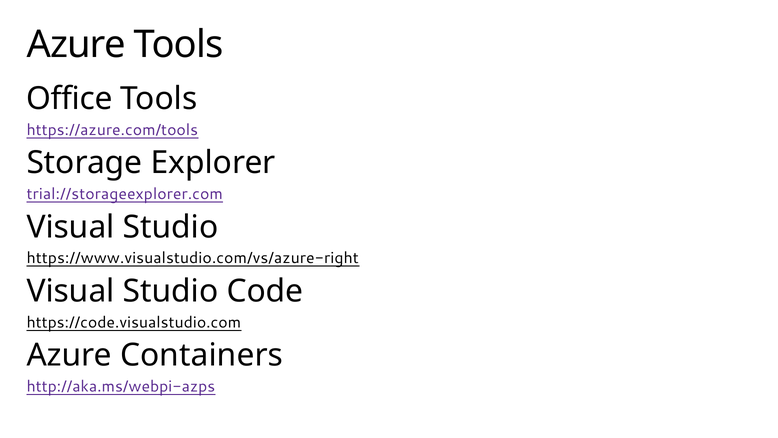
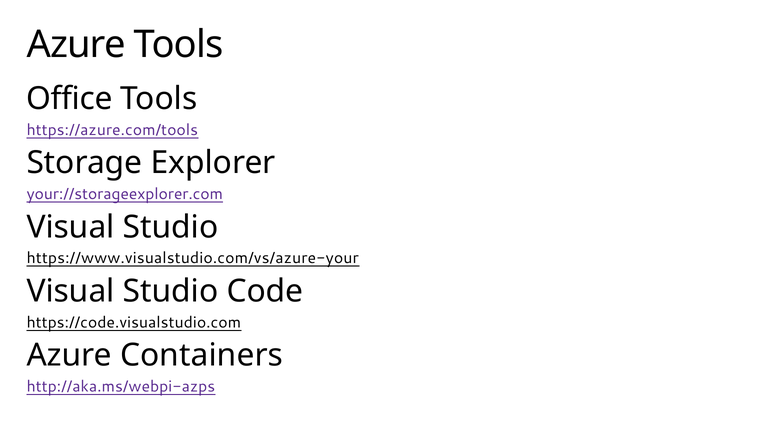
trial://storageexplorer.com: trial://storageexplorer.com -> your://storageexplorer.com (125, 194)
https://www.visualstudio.com/vs/azure-right: https://www.visualstudio.com/vs/azure-right -> https://www.visualstudio.com/vs/azure-your (193, 258)
